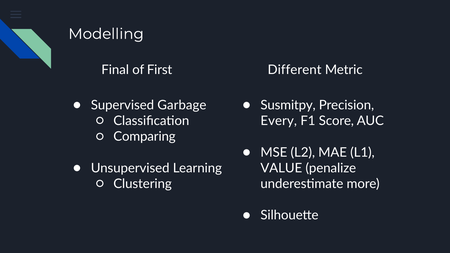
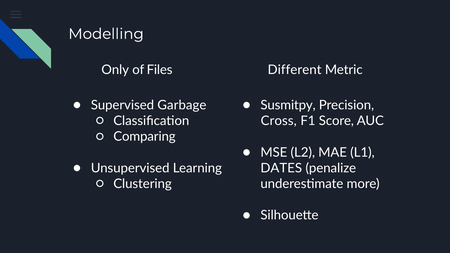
Final: Final -> Only (115, 70)
First: First -> Files (160, 70)
Every: Every -> Cross (279, 121)
VALUE: VALUE -> DATES (281, 168)
